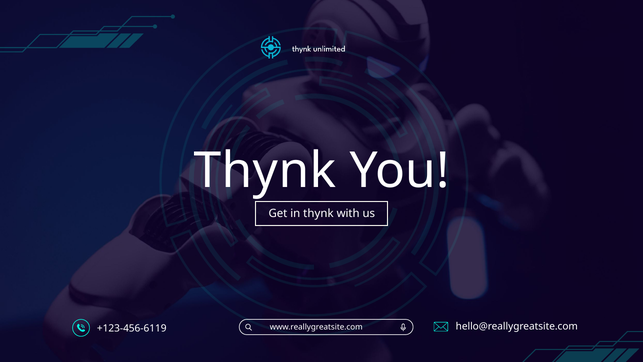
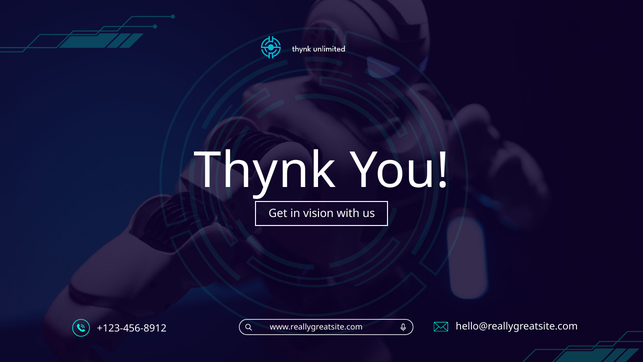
in thynk: thynk -> vision (319, 213)
+123-456-6119: +123-456-6119 -> +123-456-8912 (132, 328)
